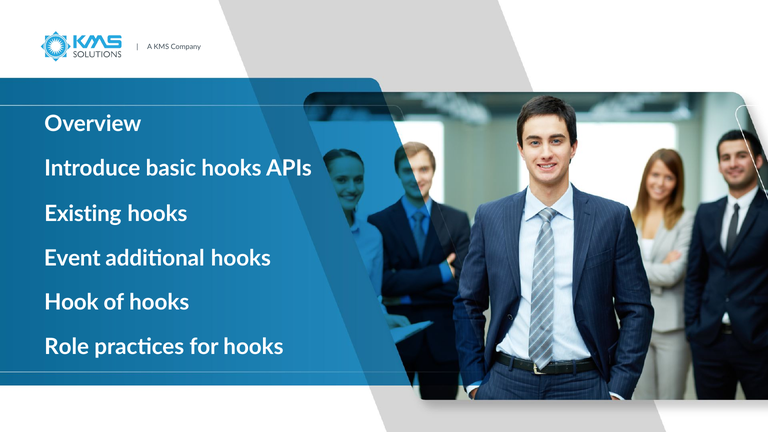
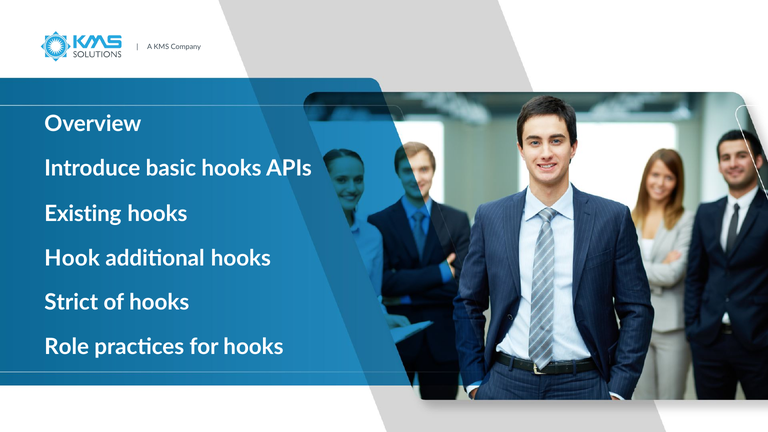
Event: Event -> Hook (72, 258)
Hook: Hook -> Strict (71, 303)
